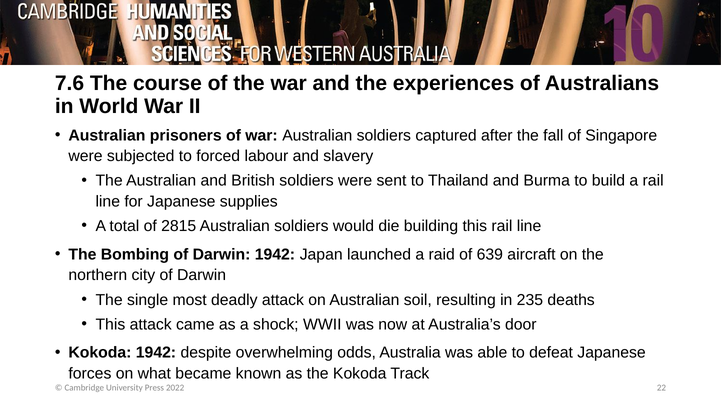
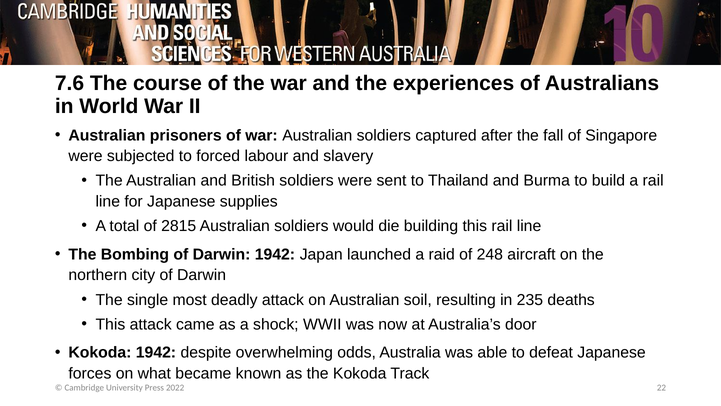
639: 639 -> 248 (490, 254)
